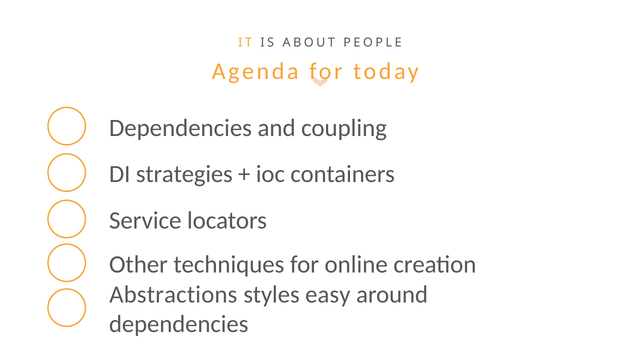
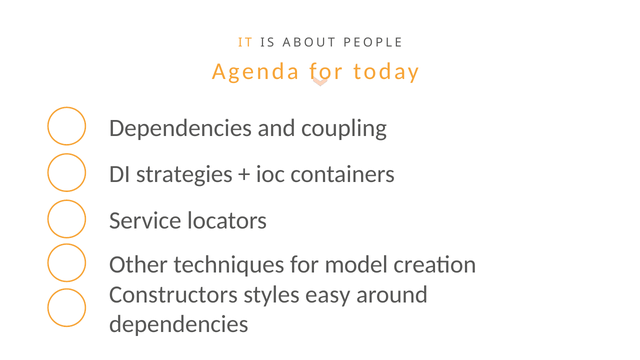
online: online -> model (356, 265)
Abstractions: Abstractions -> Constructors (173, 295)
